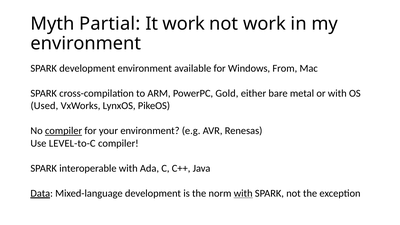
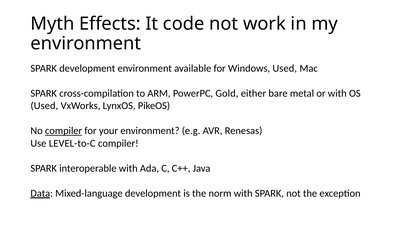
Partial: Partial -> Effects (110, 24)
It work: work -> code (184, 24)
Windows From: From -> Used (285, 68)
with underline: present -> none (243, 193)
